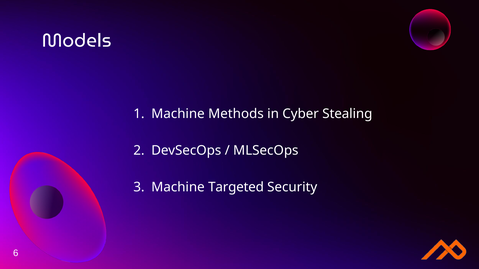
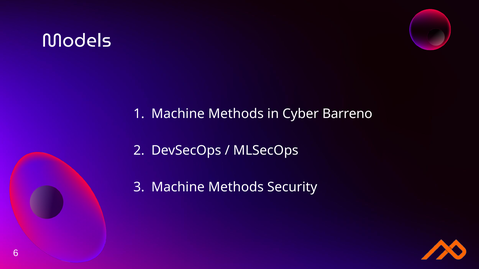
Stealing: Stealing -> Barreno (347, 114)
Targeted: Targeted -> Methods (236, 187)
